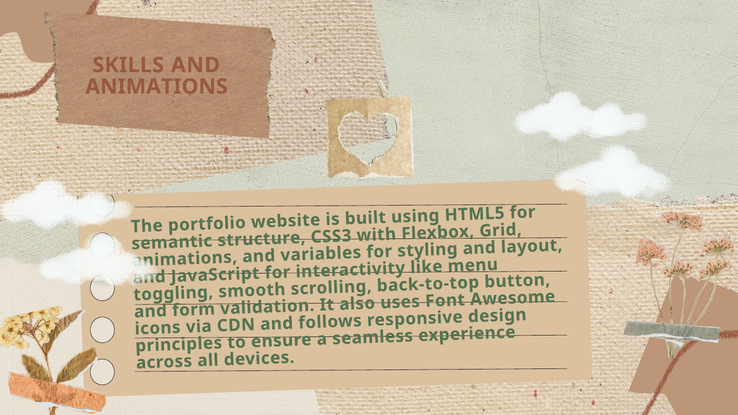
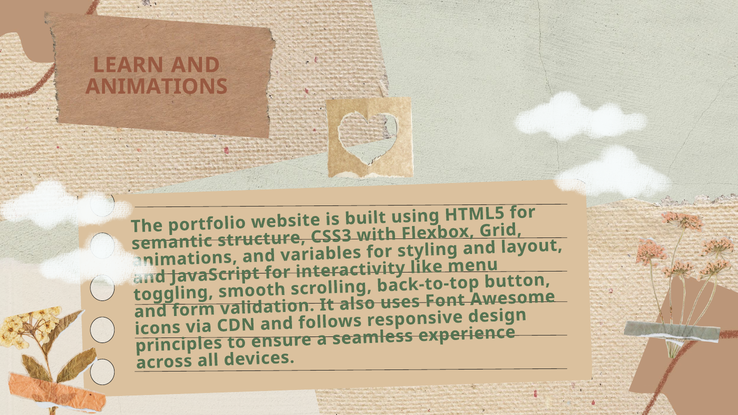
SKILLS: SKILLS -> LEARN (128, 65)
